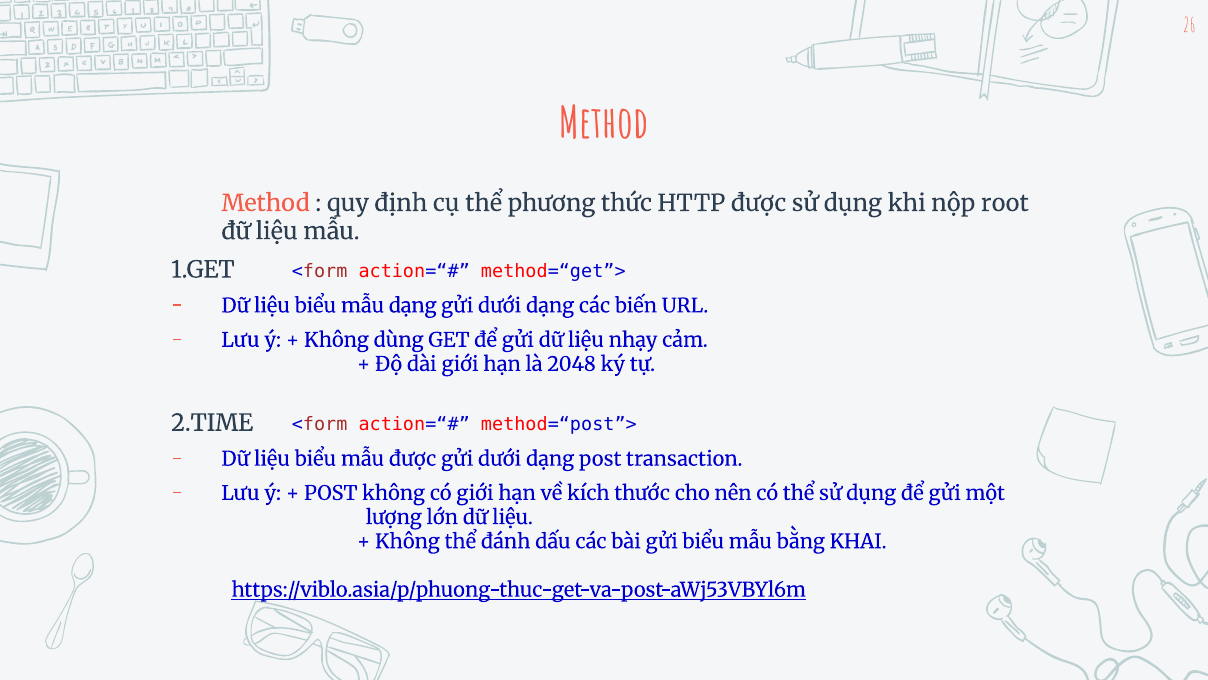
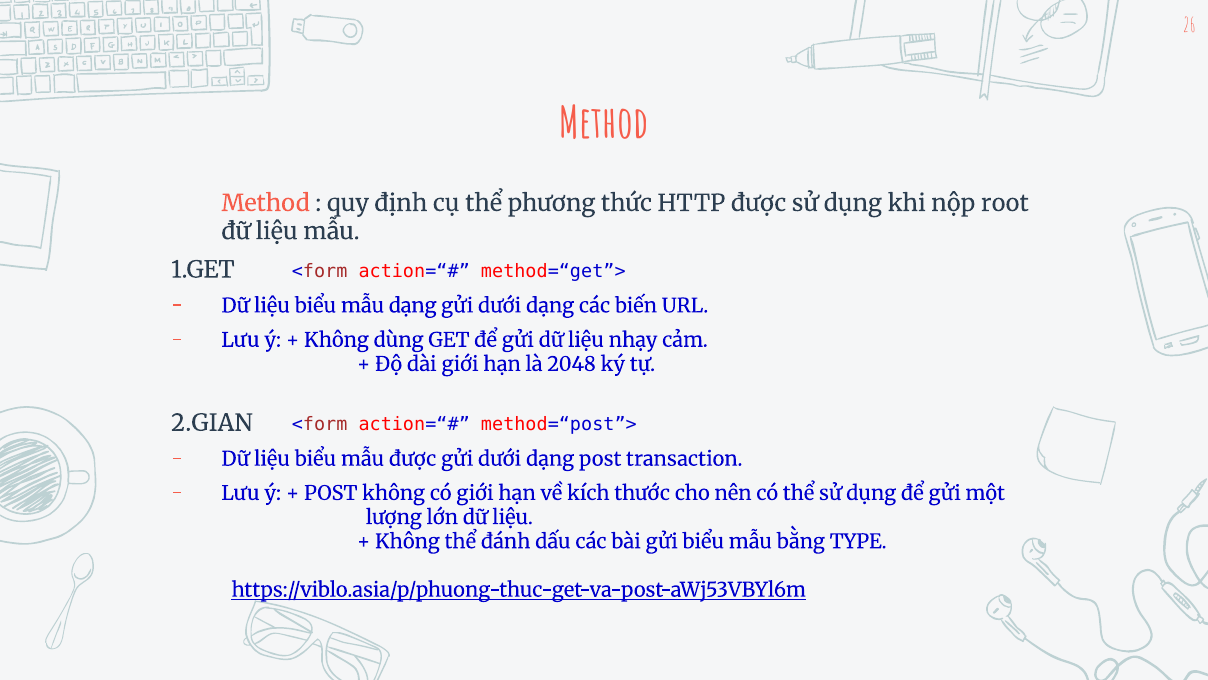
2.TIME: 2.TIME -> 2.GIAN (212, 423)
KHAI: KHAI -> TYPE (858, 541)
